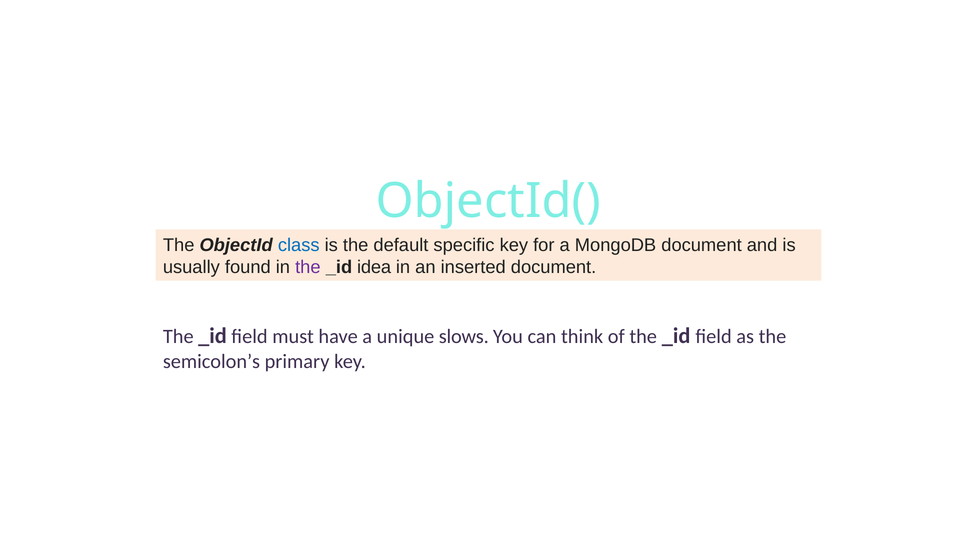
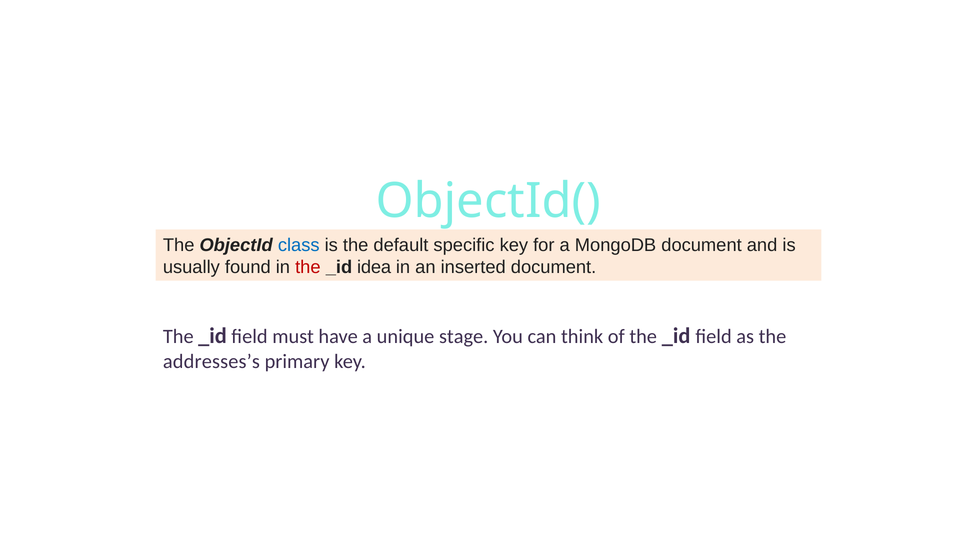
the colour: purple -> red (308, 267)
slows: slows -> stage (464, 337)
semicolon’s: semicolon’s -> addresses’s (211, 361)
